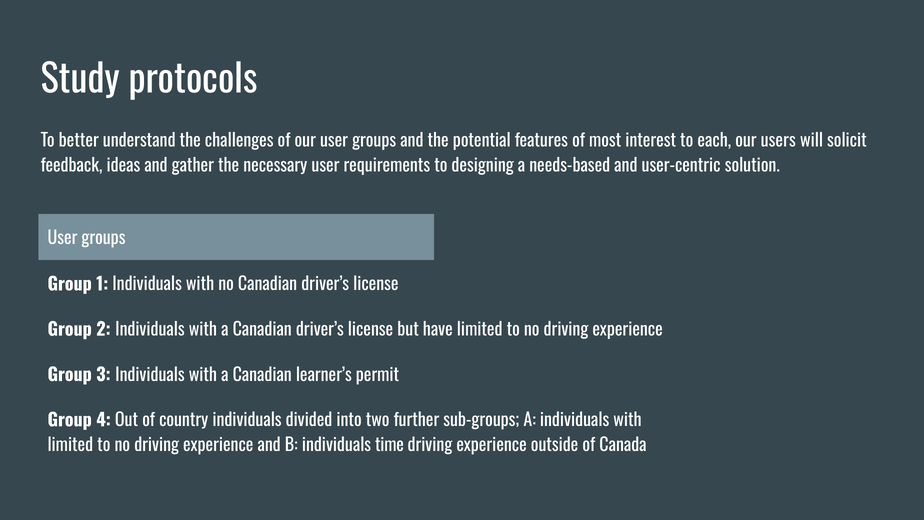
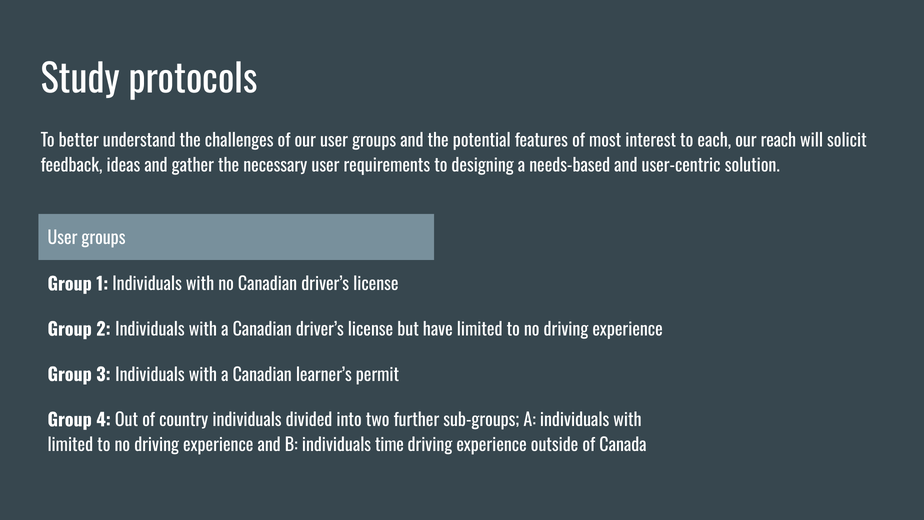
users: users -> reach (778, 141)
